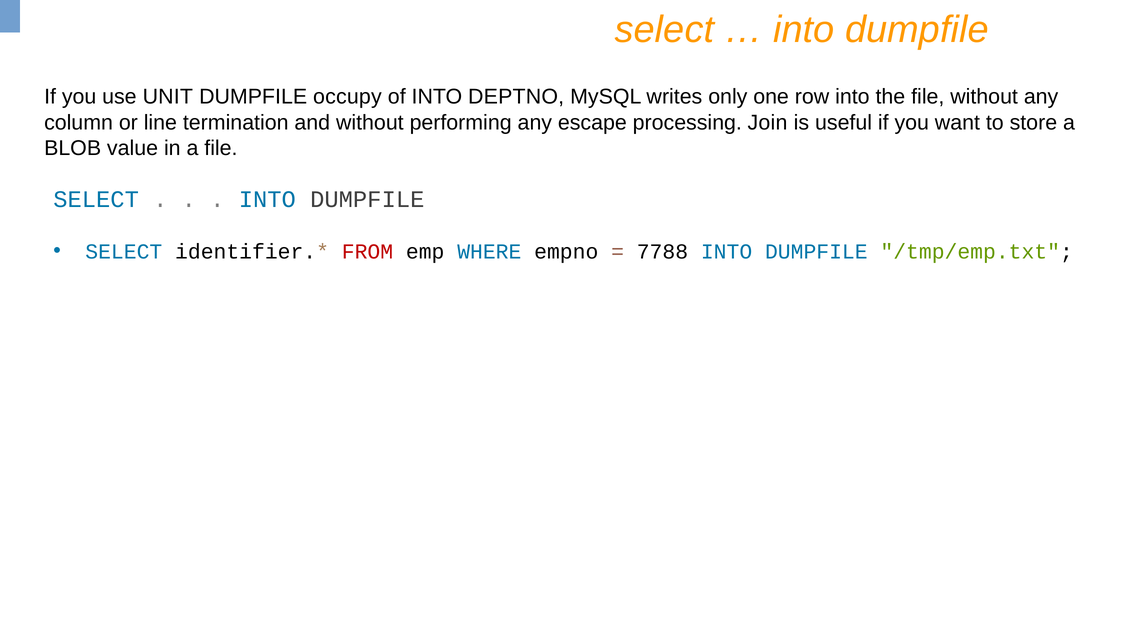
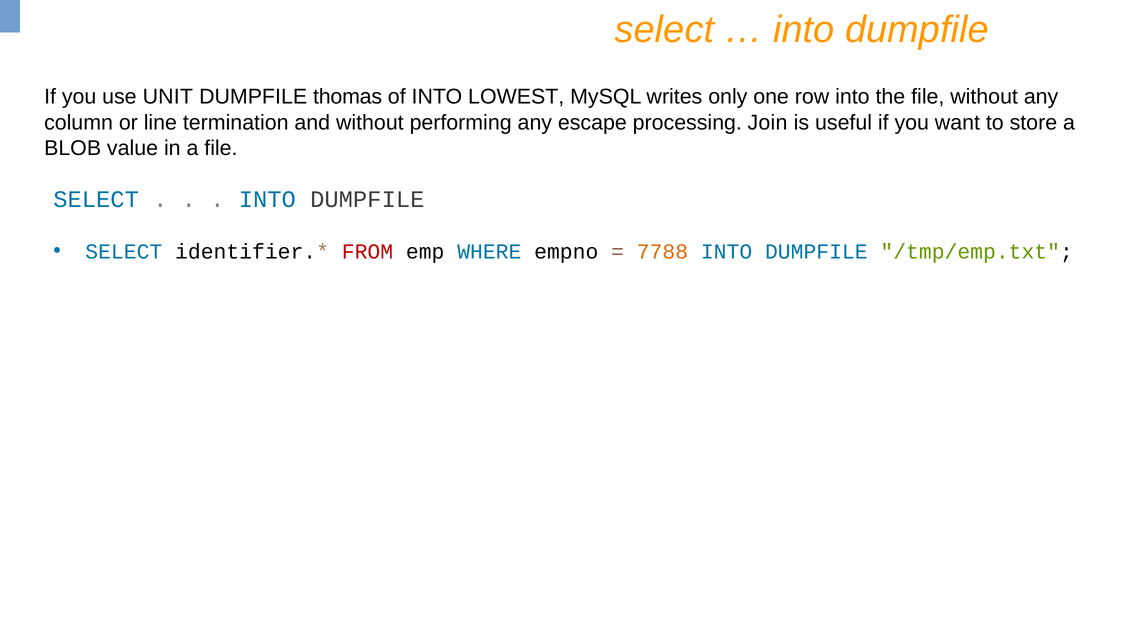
occupy: occupy -> thomas (348, 97)
DEPTNO: DEPTNO -> LOWEST (516, 97)
7788 colour: black -> orange (662, 252)
